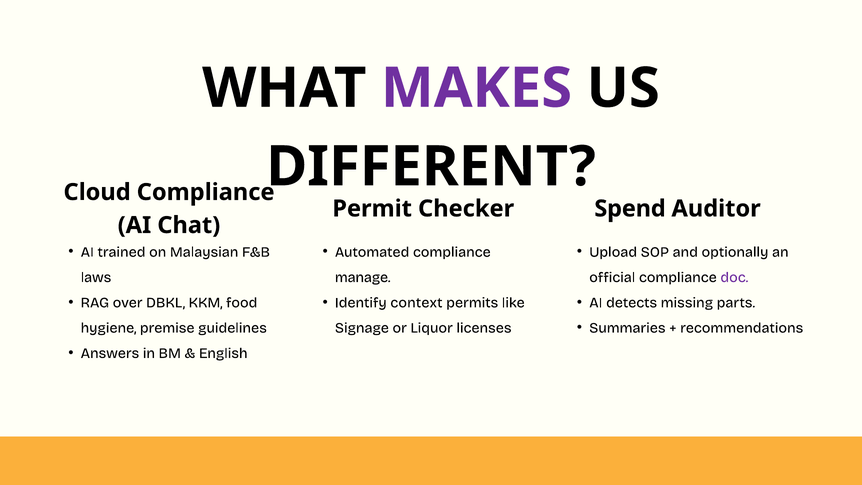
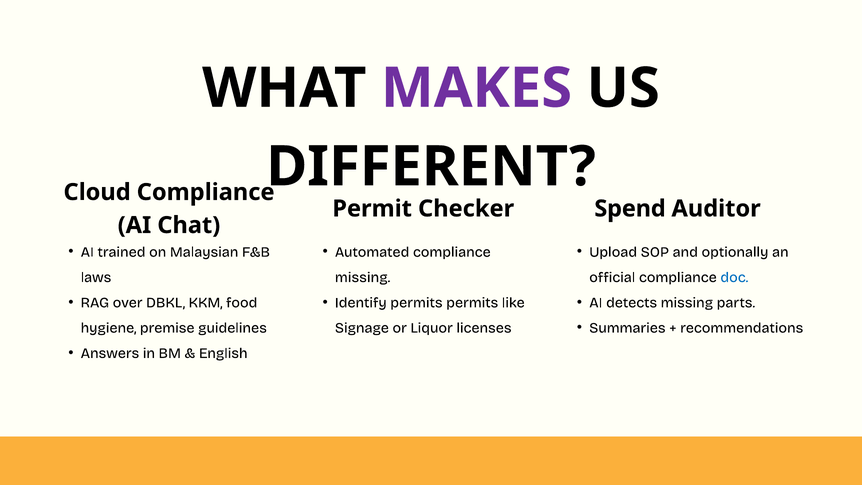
manage: manage -> missing (363, 277)
doc colour: purple -> blue (734, 277)
Identify context: context -> permits (416, 303)
